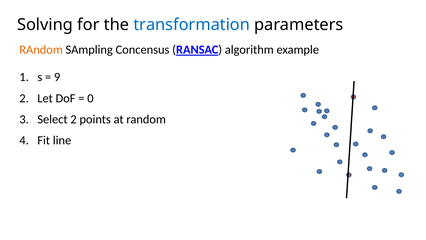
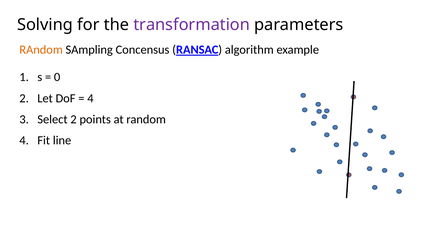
transformation colour: blue -> purple (192, 25)
9: 9 -> 0 (57, 77)
0: 0 -> 4 (90, 98)
